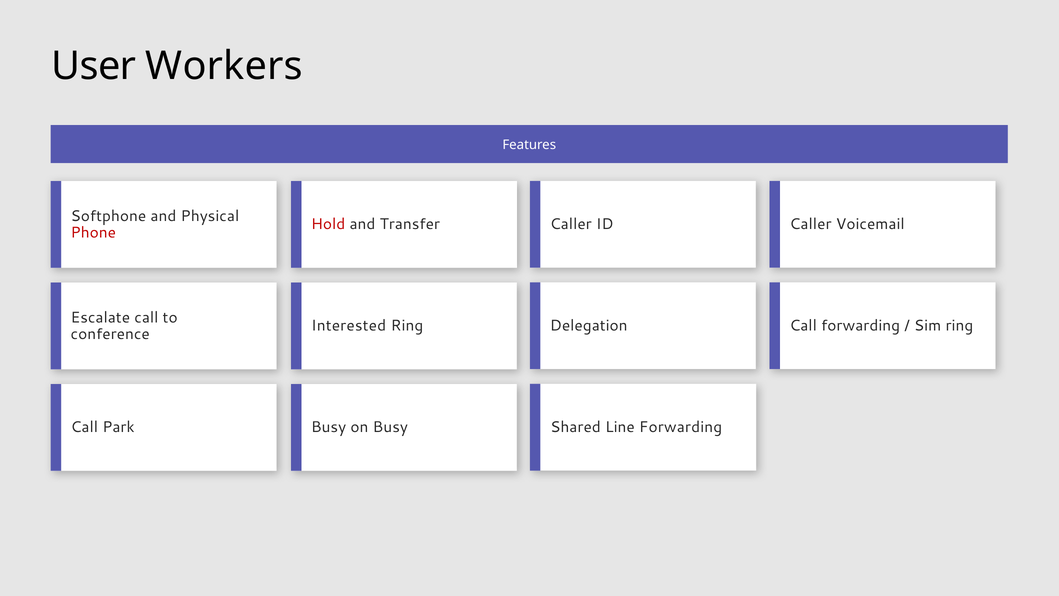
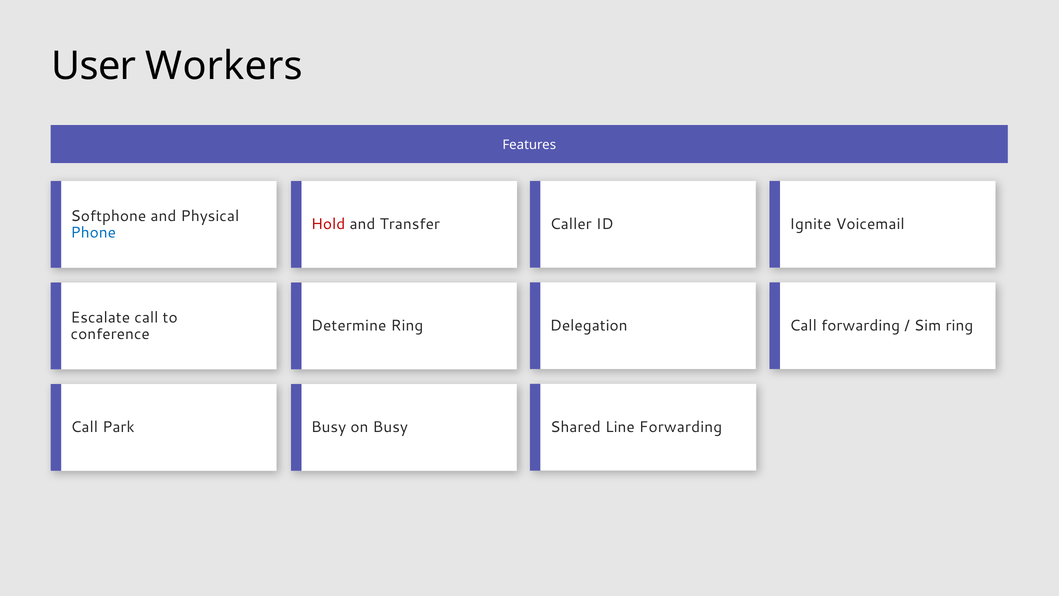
Caller: Caller -> Ignite (810, 224)
Phone colour: red -> blue (93, 233)
Interested: Interested -> Determine (349, 326)
